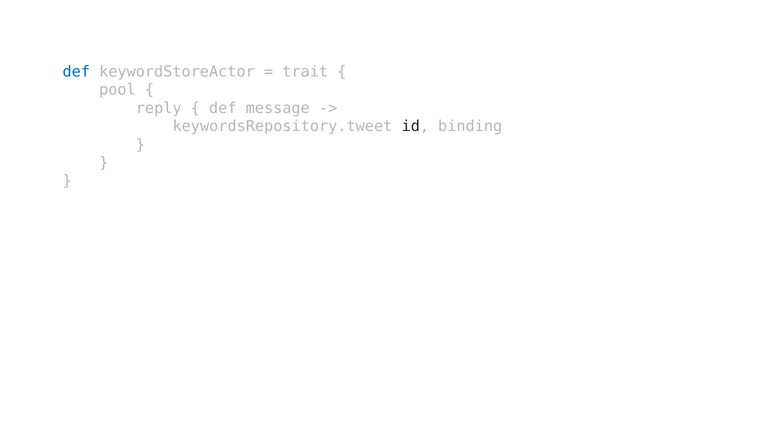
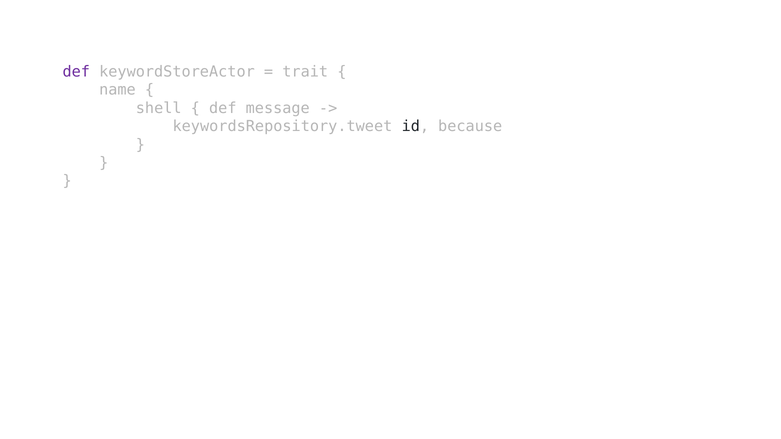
def colour: blue -> purple (76, 72)
pool: pool -> name (117, 90)
reply: reply -> shell (159, 108)
binding: binding -> because (470, 126)
